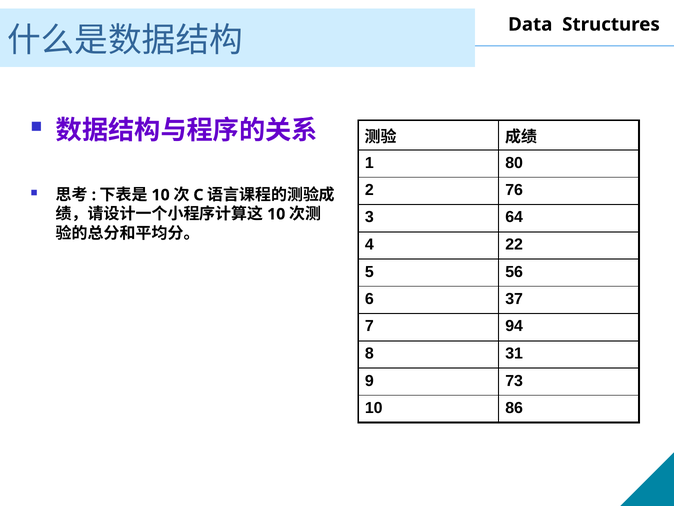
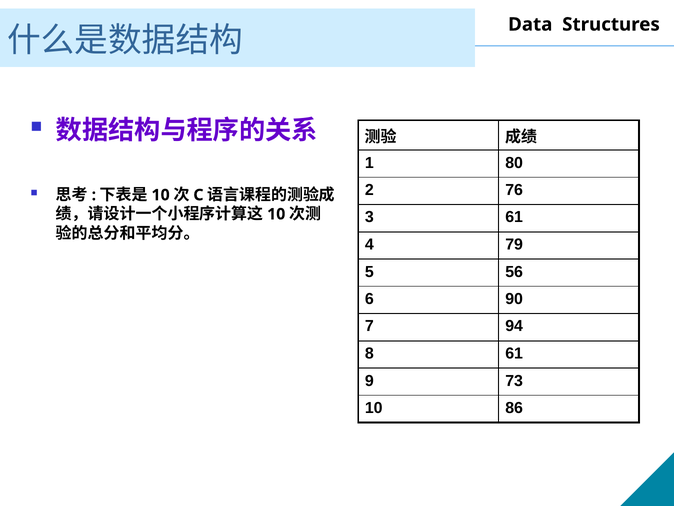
3 64: 64 -> 61 (514, 217)
22: 22 -> 79 (514, 244)
37: 37 -> 90 (514, 299)
8 31: 31 -> 61 (514, 353)
